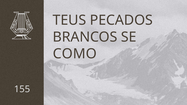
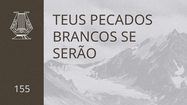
COMO: COMO -> SERÃO (75, 54)
